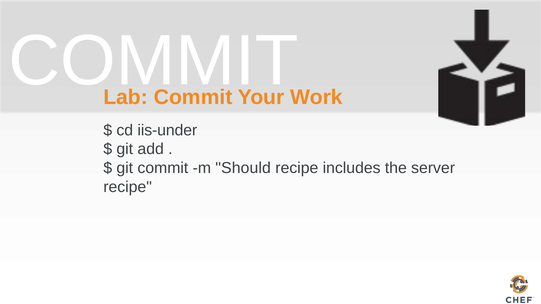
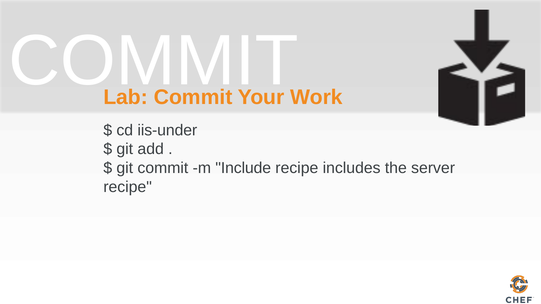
Should: Should -> Include (243, 168)
